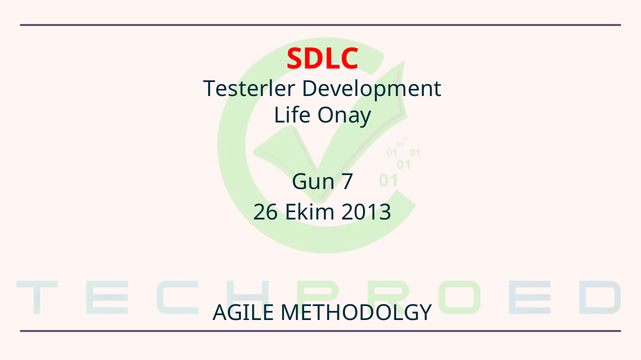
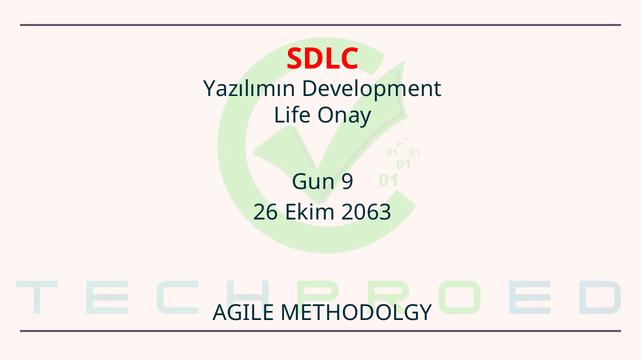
Testerler: Testerler -> Yazılımın (249, 89)
7: 7 -> 9 (347, 182)
2013: 2013 -> 2063 (367, 213)
